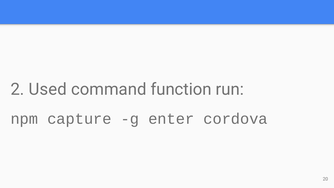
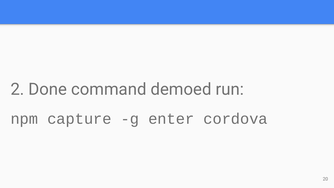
Used: Used -> Done (48, 89)
function: function -> demoed (181, 89)
